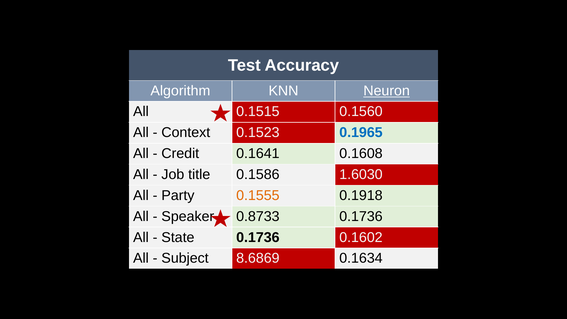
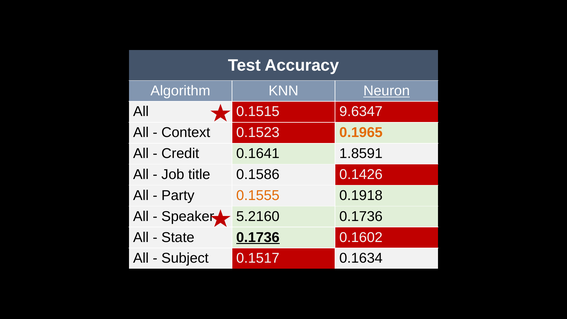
0.1560: 0.1560 -> 9.6347 (361, 112)
0.1965 colour: blue -> orange (361, 133)
0.1608: 0.1608 -> 1.8591 (361, 154)
1.6030: 1.6030 -> 0.1426 (361, 174)
0.8733: 0.8733 -> 5.2160 (258, 216)
0.1736 underline: none -> present (258, 237)
8.6869: 8.6869 -> 0.1517 (258, 258)
